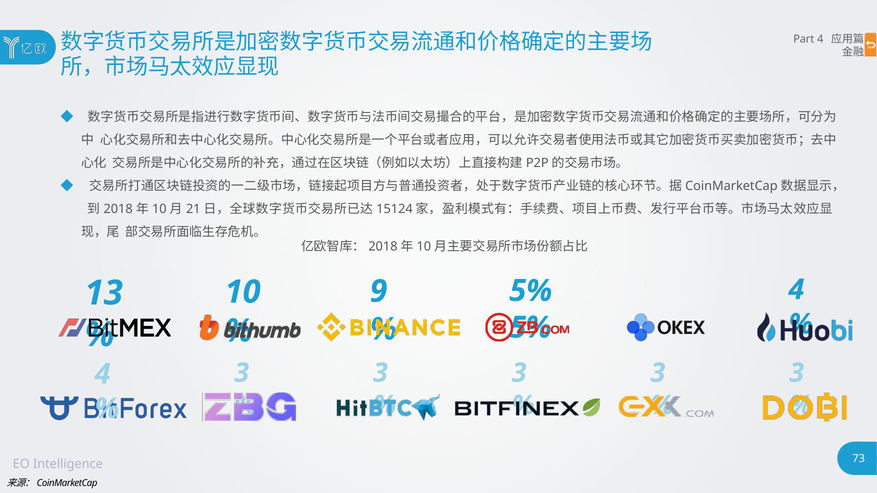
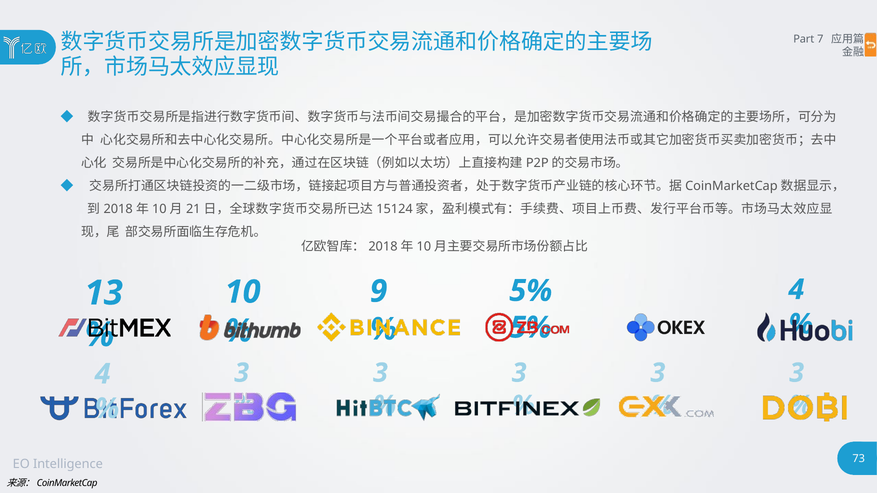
Part 4: 4 -> 7 (820, 39)
